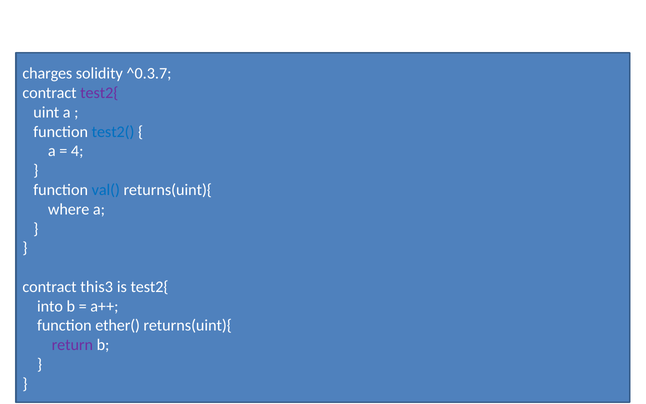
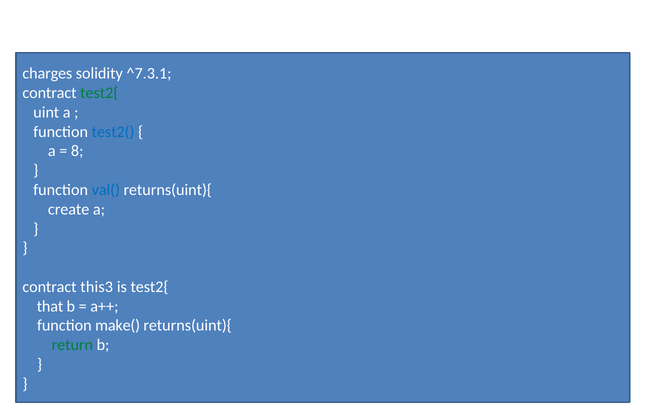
^0.3.7: ^0.3.7 -> ^7.3.1 (149, 74)
test2{ colour: purple -> green (99, 93)
4: 4 -> 8 (77, 151)
where: where -> create (69, 209)
into: into -> that (50, 306)
ether(: ether( -> make( (118, 325)
return colour: purple -> green (72, 345)
